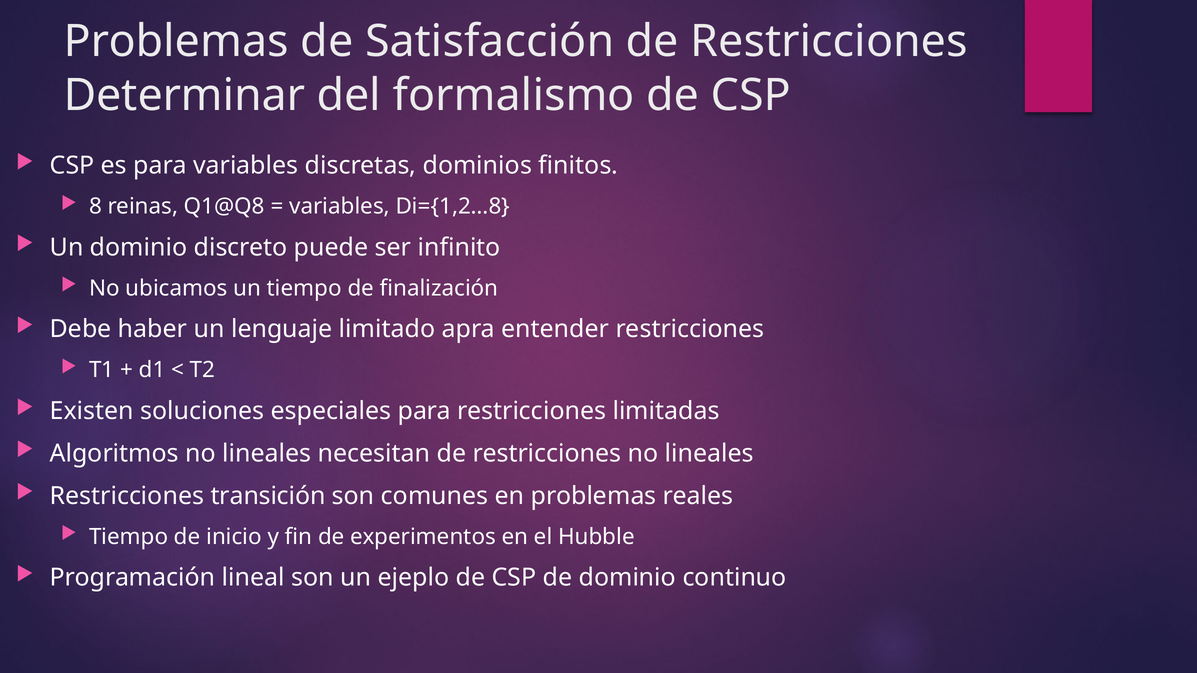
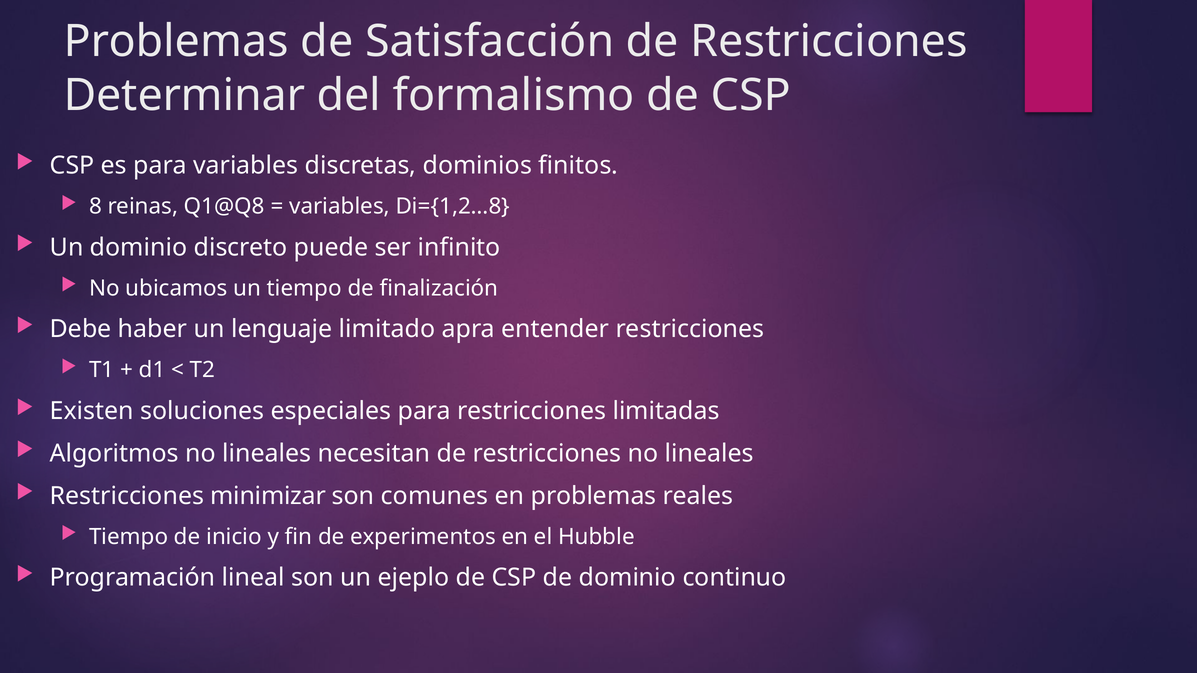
transición: transición -> minimizar (268, 496)
